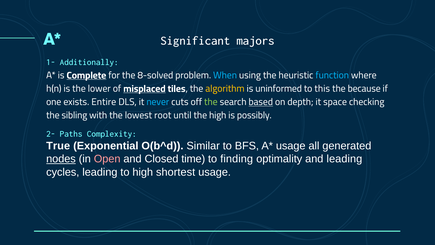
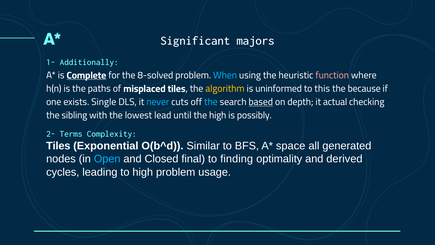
function colour: light blue -> pink (332, 75)
lower: lower -> paths (99, 89)
misplaced underline: present -> none (144, 89)
Entire: Entire -> Single (104, 102)
the colour: light green -> light blue (211, 102)
space: space -> actual (335, 102)
root: root -> lead (163, 115)
Paths: Paths -> Terms (71, 134)
True: True -> Tiles (58, 146)
usage: usage -> space (291, 146)
nodes underline: present -> none (61, 159)
Open colour: pink -> light blue (107, 159)
time: time -> final (193, 159)
and leading: leading -> derived (344, 159)
high shortest: shortest -> problem (176, 172)
